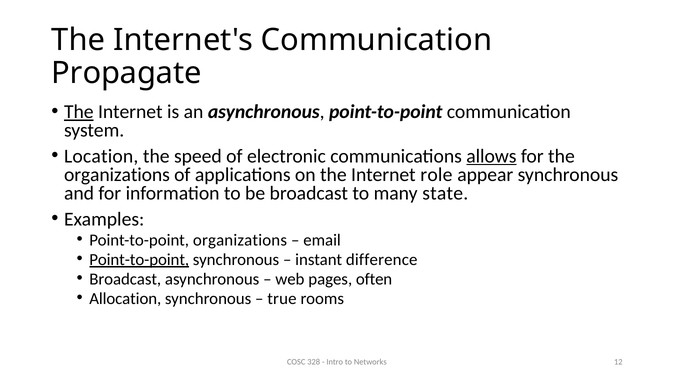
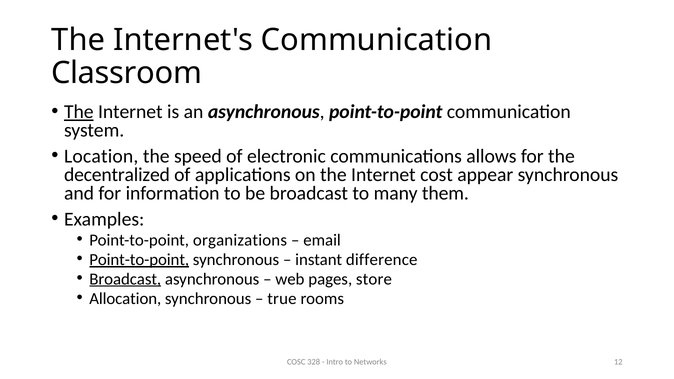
Propagate: Propagate -> Classroom (127, 73)
allows underline: present -> none (491, 156)
organizations: organizations -> decentralized (117, 175)
role: role -> cost (437, 175)
state: state -> them (445, 194)
Broadcast underline: none -> present (125, 279)
often: often -> store (374, 279)
